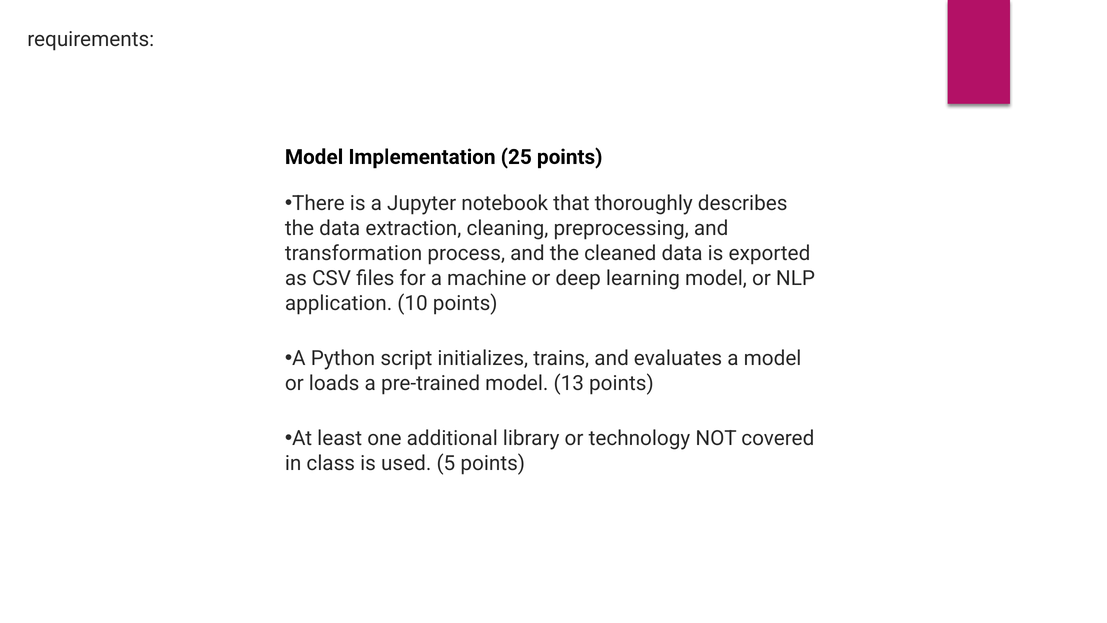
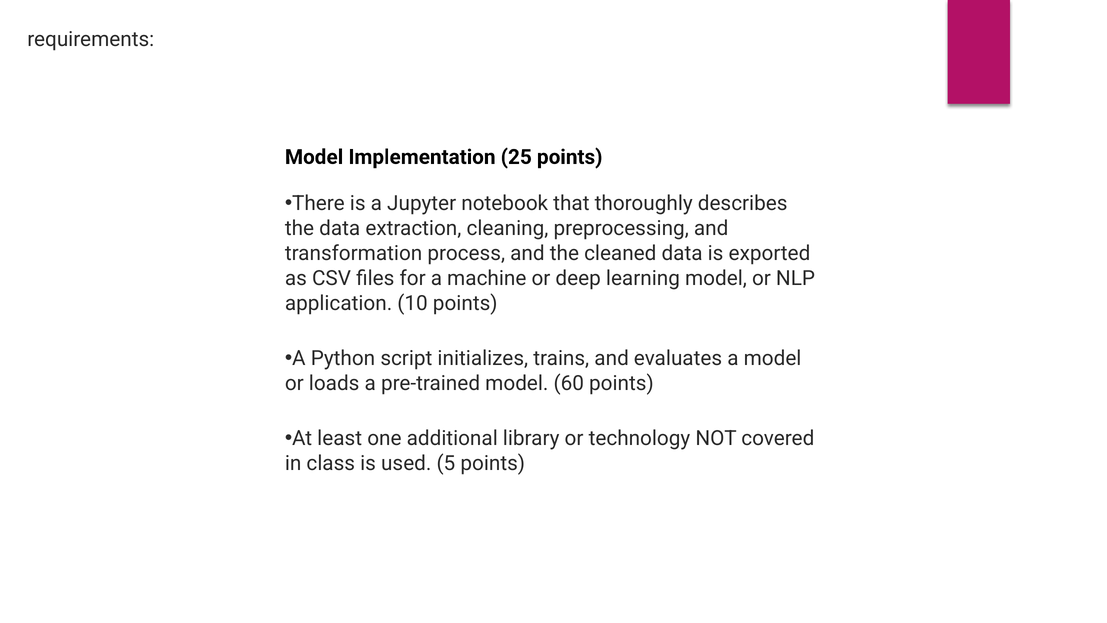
13: 13 -> 60 (569, 383)
